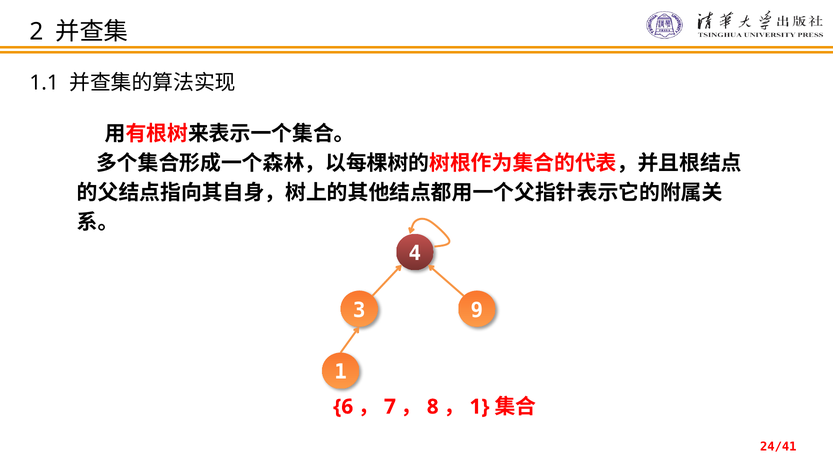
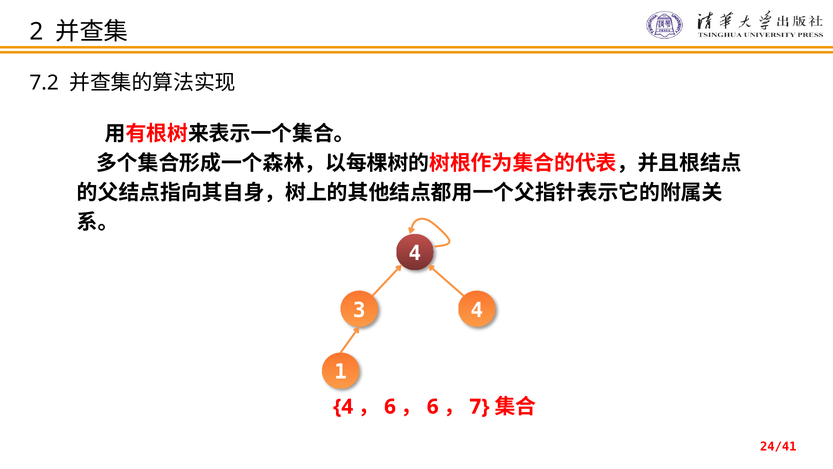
1.1: 1.1 -> 7.2 (44, 83)
3 9: 9 -> 4 (477, 310)
6: 6 -> 4 (343, 406)
7: 7 -> 6 (390, 406)
8: 8 -> 6 (433, 406)
1: 1 -> 7 (479, 406)
